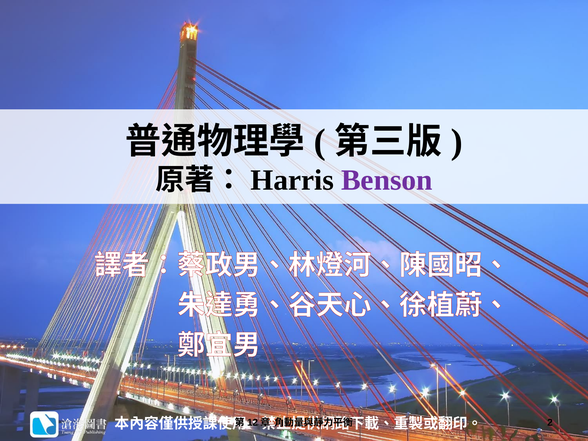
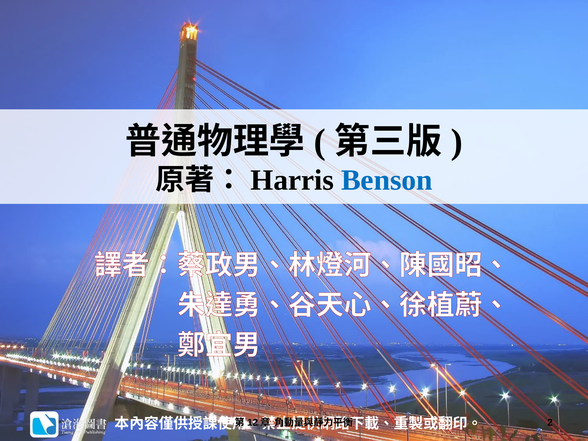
Benson colour: purple -> blue (387, 180)
